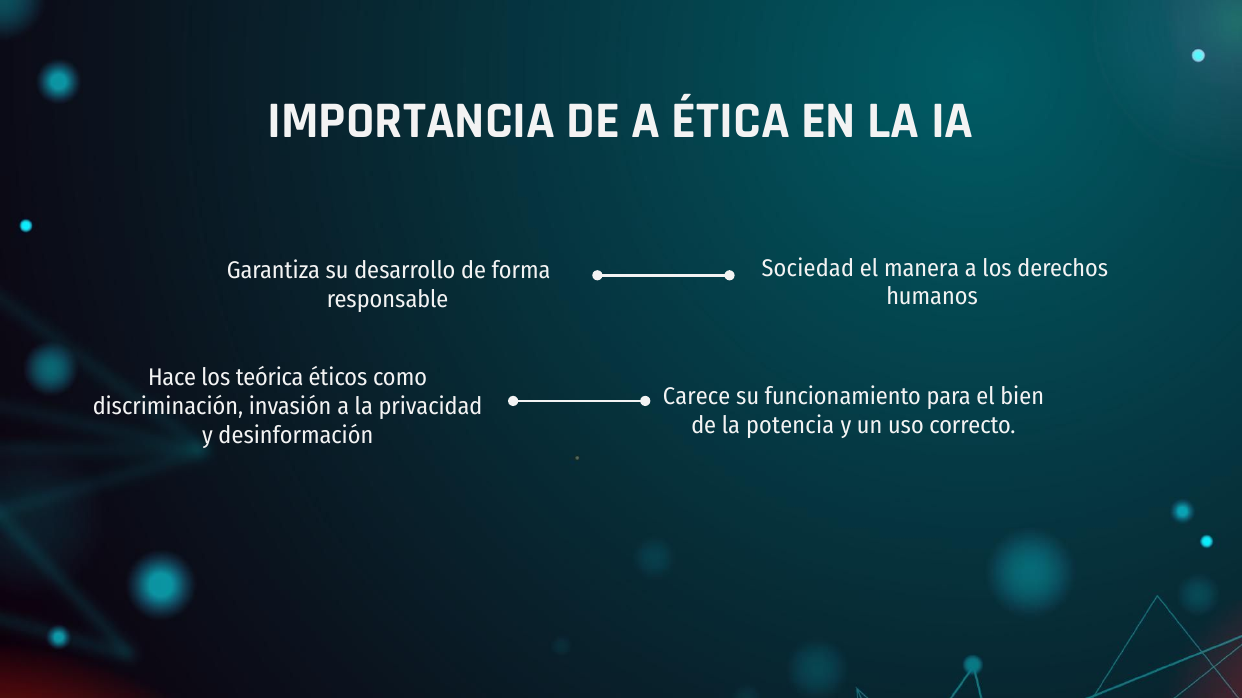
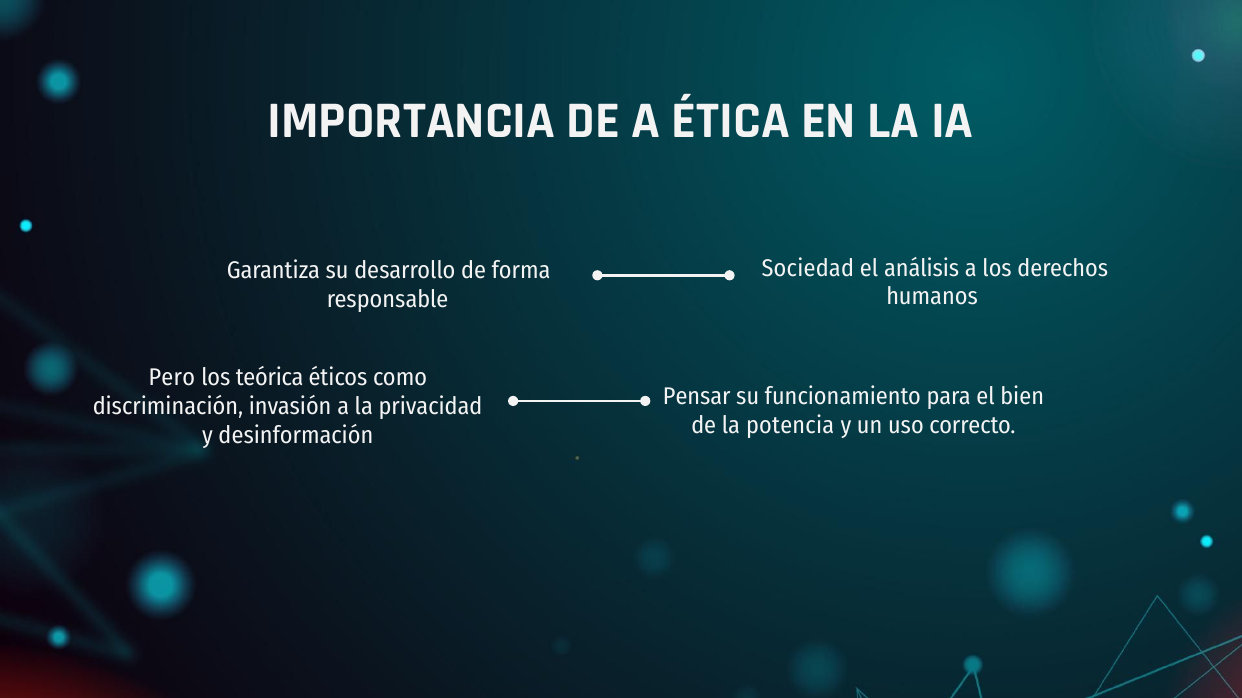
manera: manera -> análisis (922, 268)
Hace: Hace -> Pero (172, 378)
Carece: Carece -> Pensar (697, 397)
